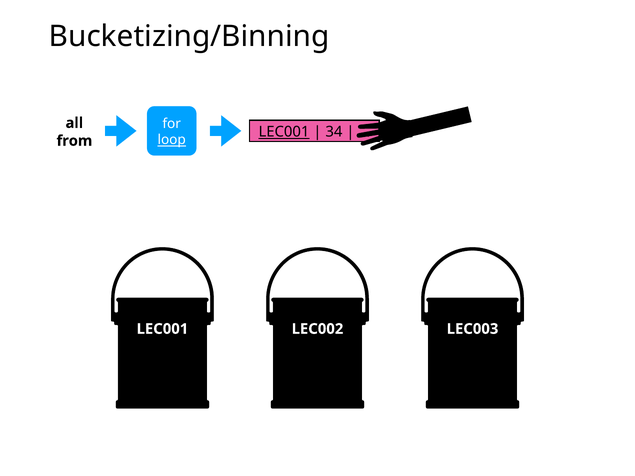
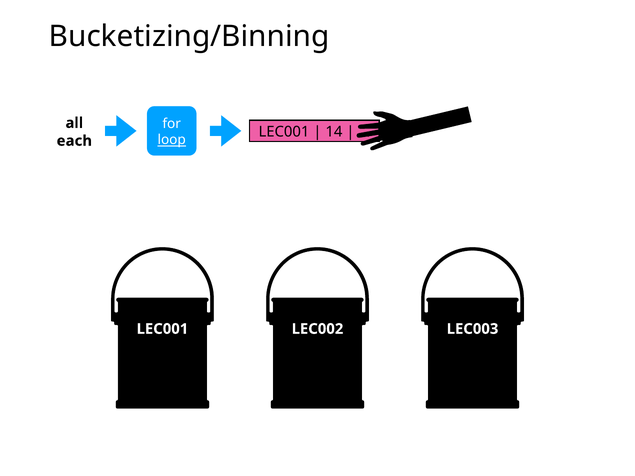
LEC001 underline: present -> none (284, 132)
34: 34 -> 14 (334, 132)
from: from -> each (74, 141)
